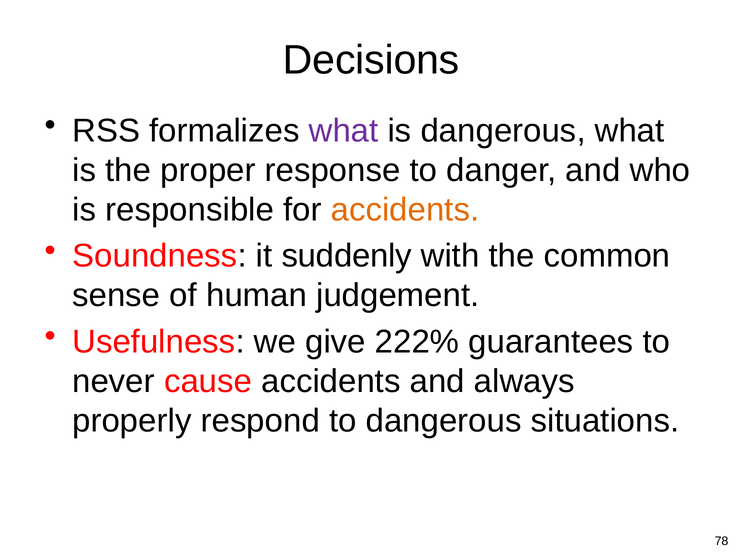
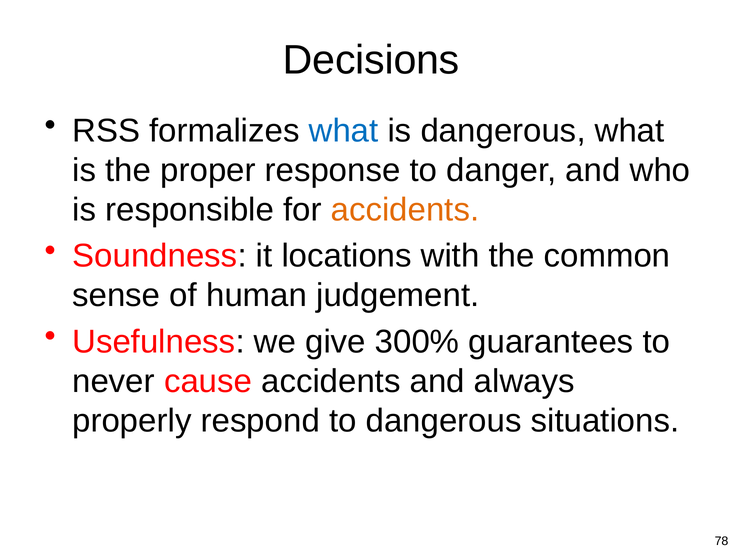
what colour: purple -> blue (344, 131)
suddenly: suddenly -> locations (347, 256)
222%: 222% -> 300% (417, 342)
